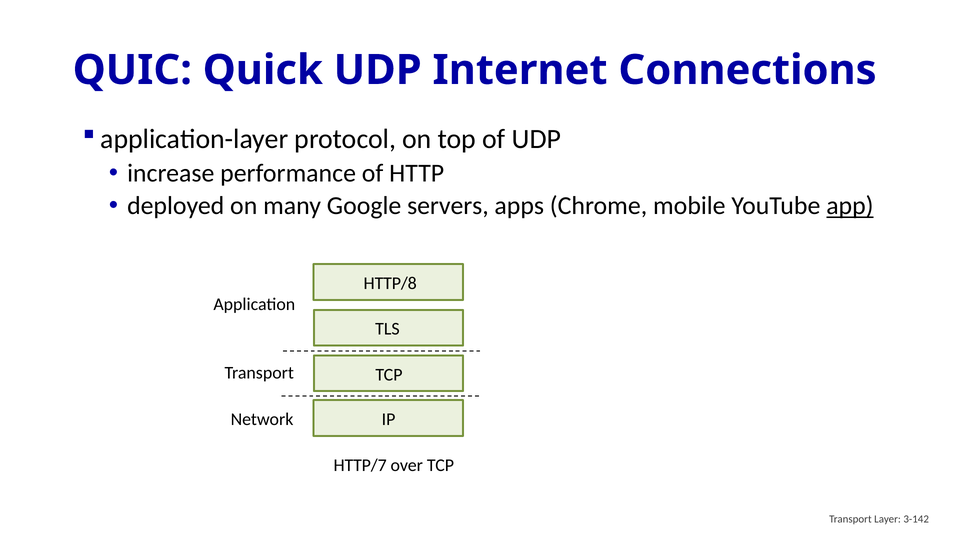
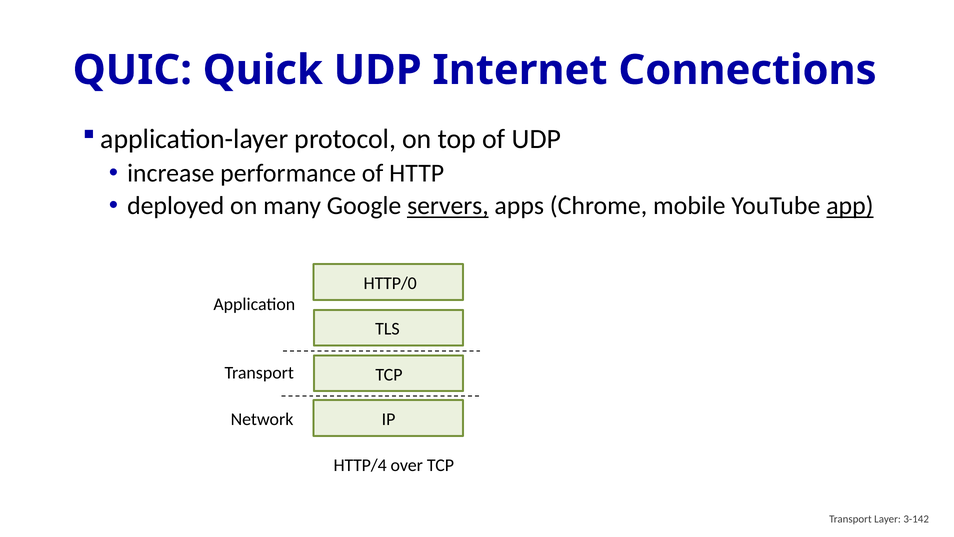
servers underline: none -> present (448, 206)
HTTP/8: HTTP/8 -> HTTP/0 (390, 283)
HTTP/7: HTTP/7 -> HTTP/4 (360, 465)
